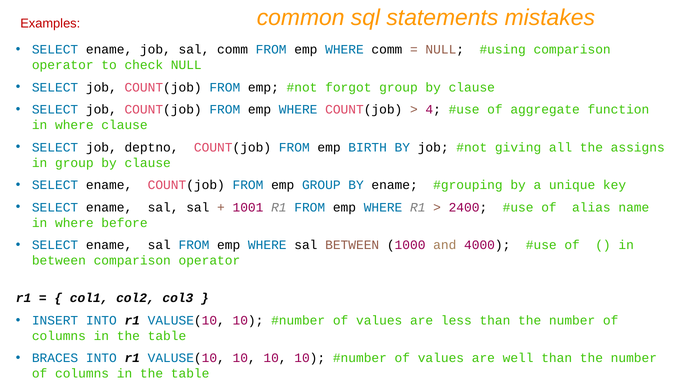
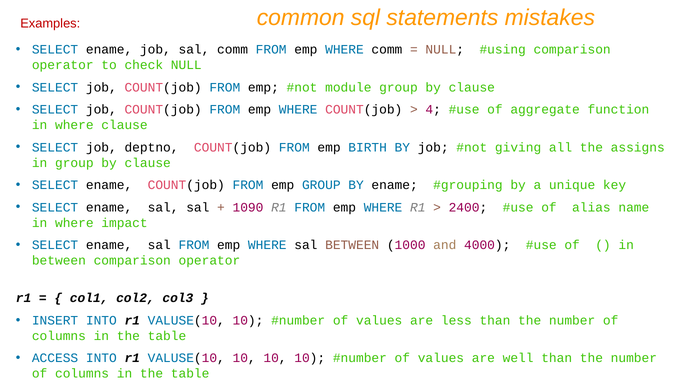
forgot: forgot -> module (348, 87)
1001: 1001 -> 1090 (248, 207)
before: before -> impact (125, 223)
BRACES: BRACES -> ACCESS (55, 358)
